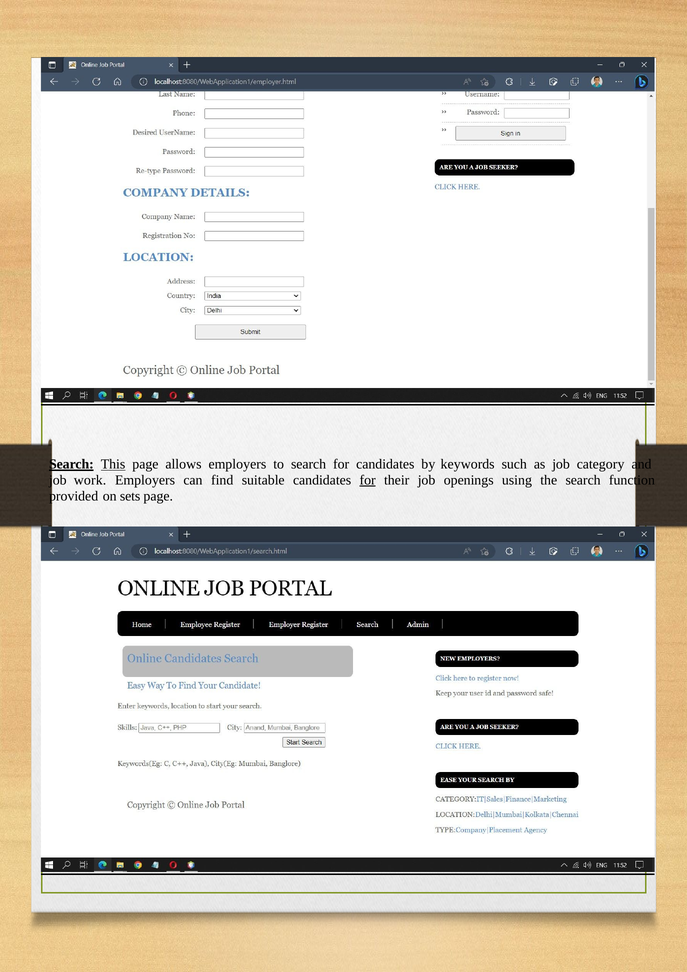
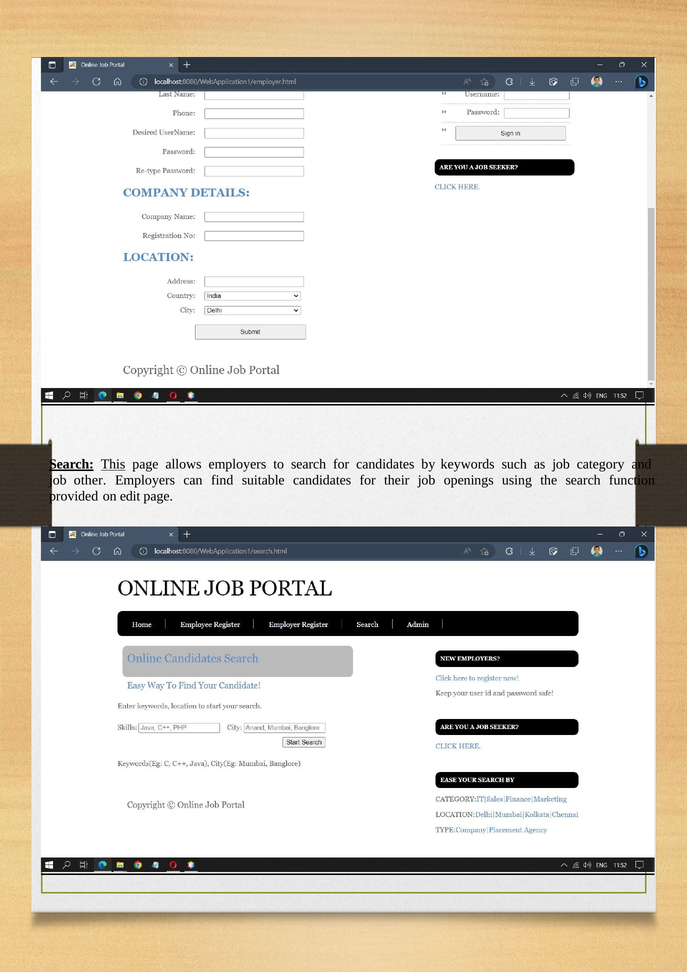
work: work -> other (90, 480)
for underline: present -> none (368, 480)
sets: sets -> edit (130, 496)
